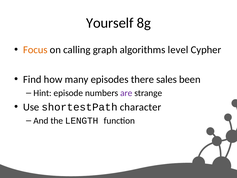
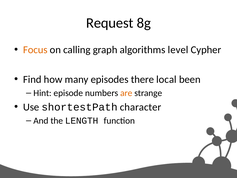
Yourself: Yourself -> Request (110, 23)
sales: sales -> local (166, 79)
are colour: purple -> orange (126, 93)
